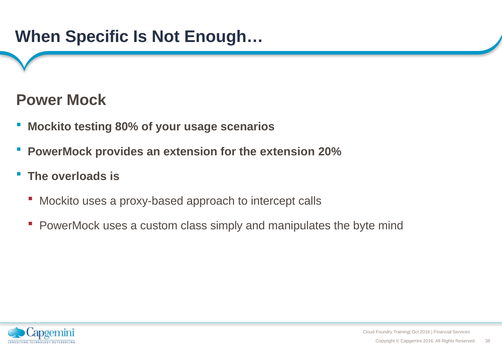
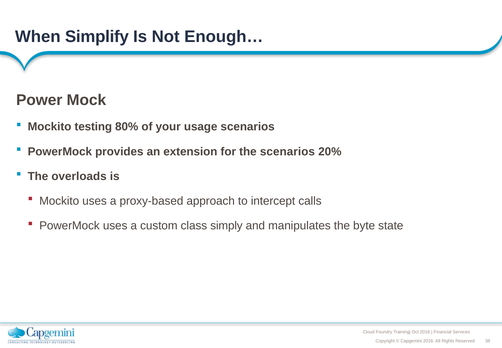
Specific: Specific -> Simplify (97, 37)
the extension: extension -> scenarios (287, 151)
mind: mind -> state (391, 225)
